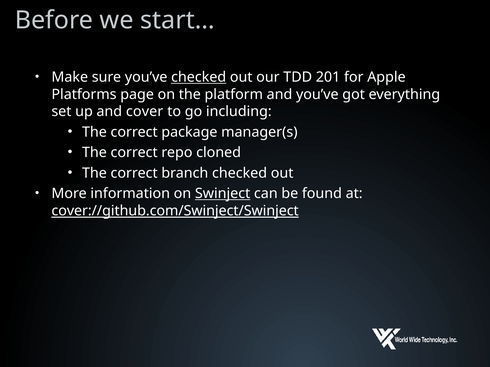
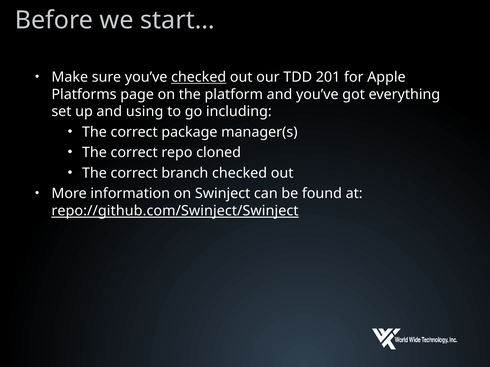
cover: cover -> using (145, 112)
Swinject underline: present -> none (223, 194)
cover://github.com/Swinject/Swinject: cover://github.com/Swinject/Swinject -> repo://github.com/Swinject/Swinject (175, 211)
